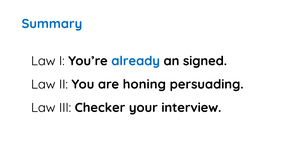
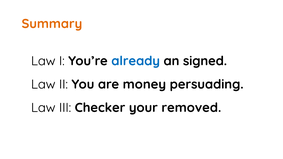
Summary colour: blue -> orange (52, 24)
honing: honing -> money (144, 84)
interview: interview -> removed (191, 108)
